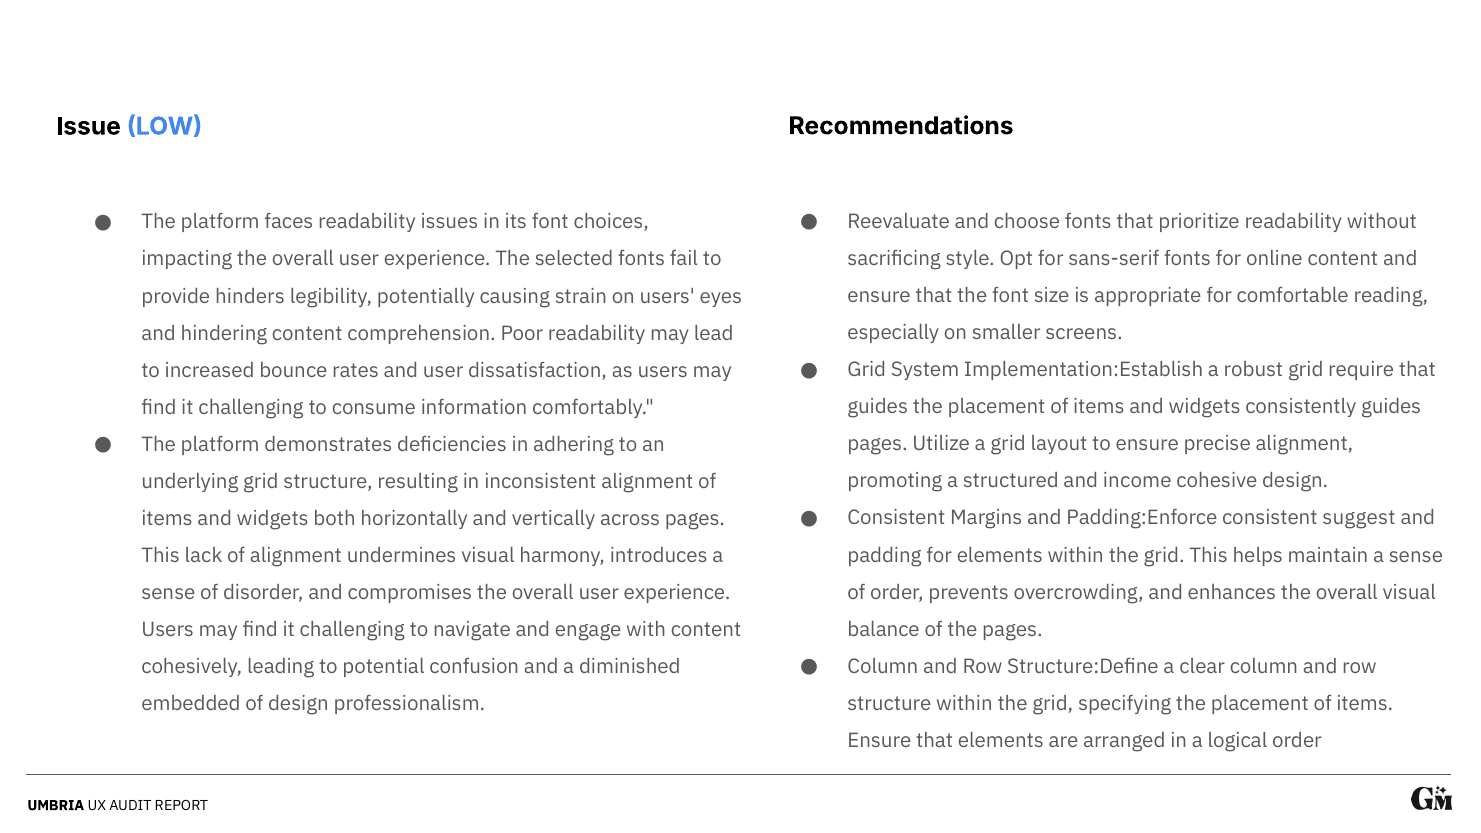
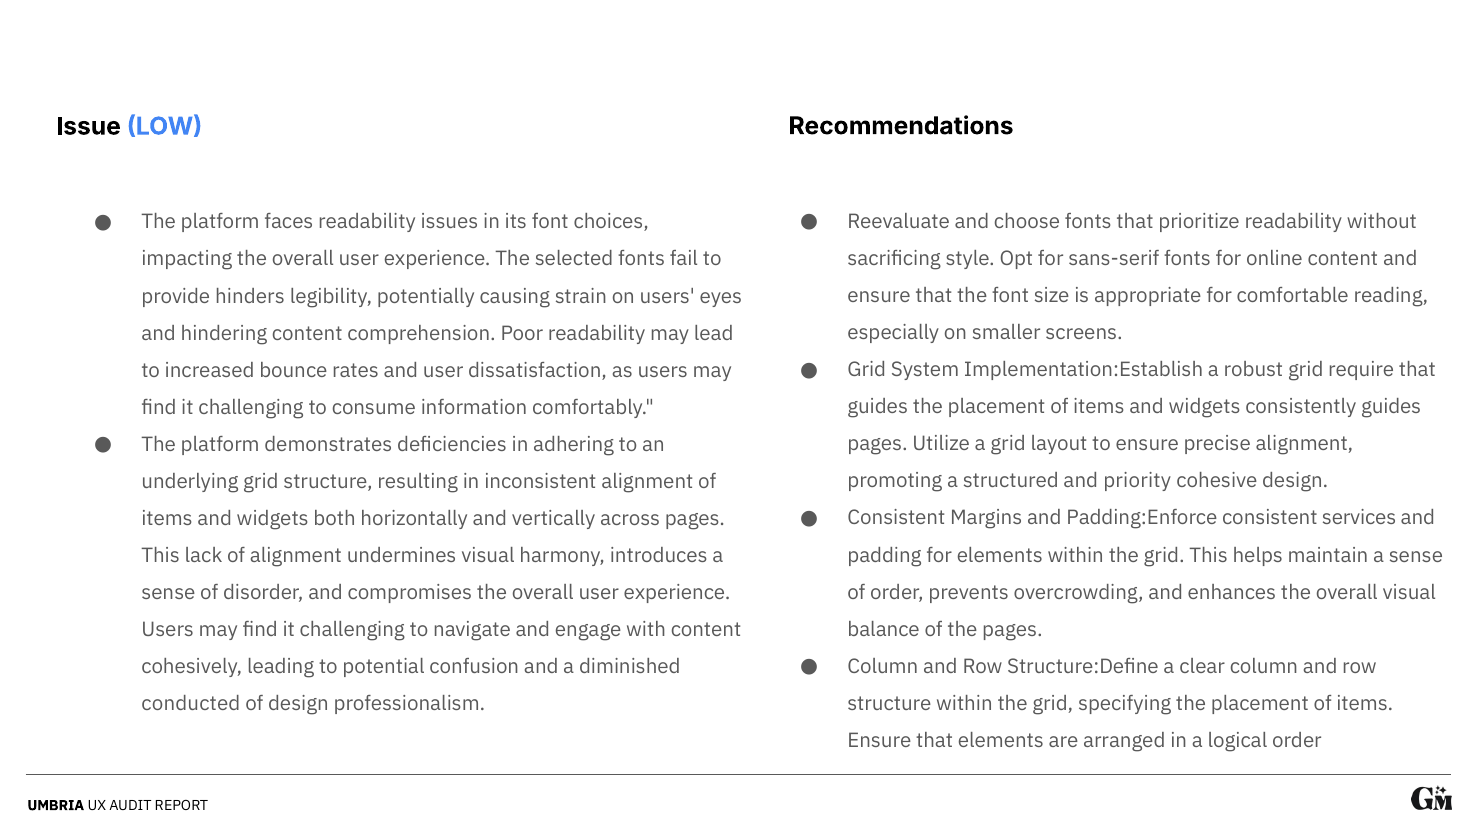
income: income -> priority (1137, 481)
suggest: suggest -> services (1359, 518)
embedded: embedded -> conducted (191, 704)
